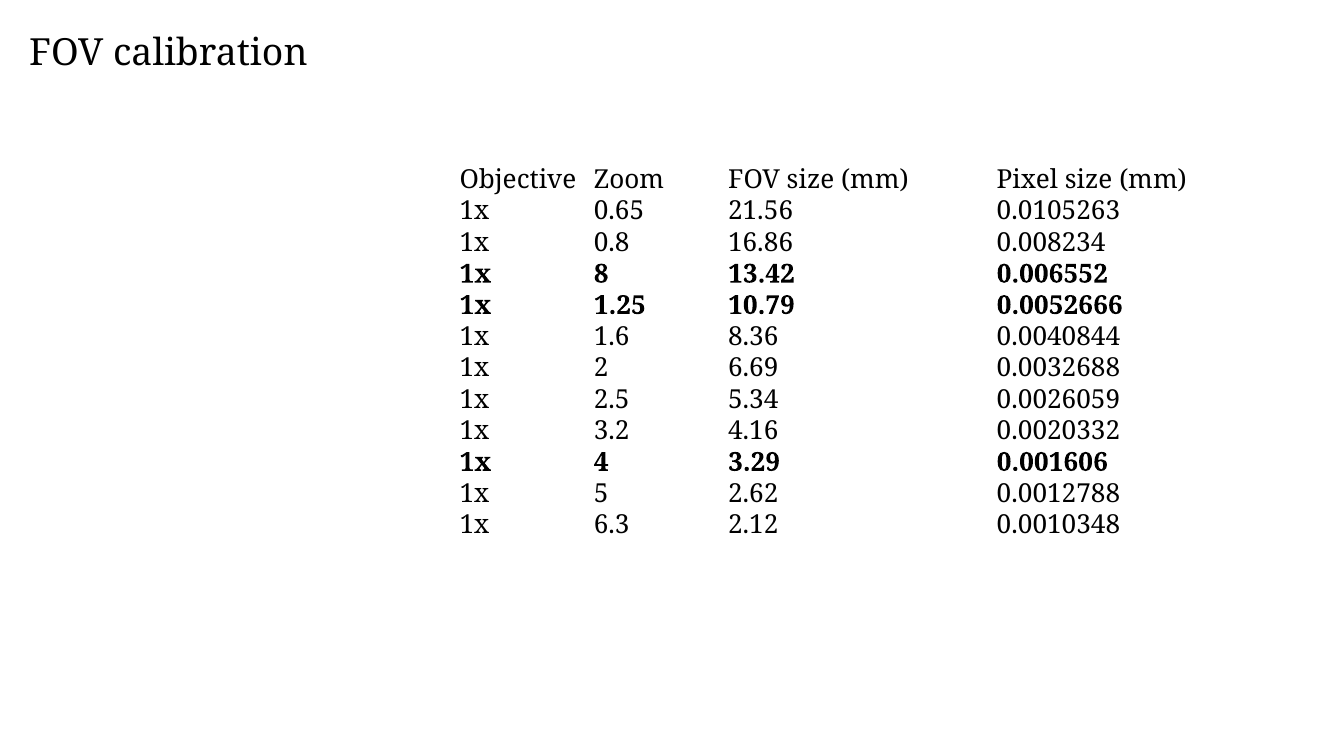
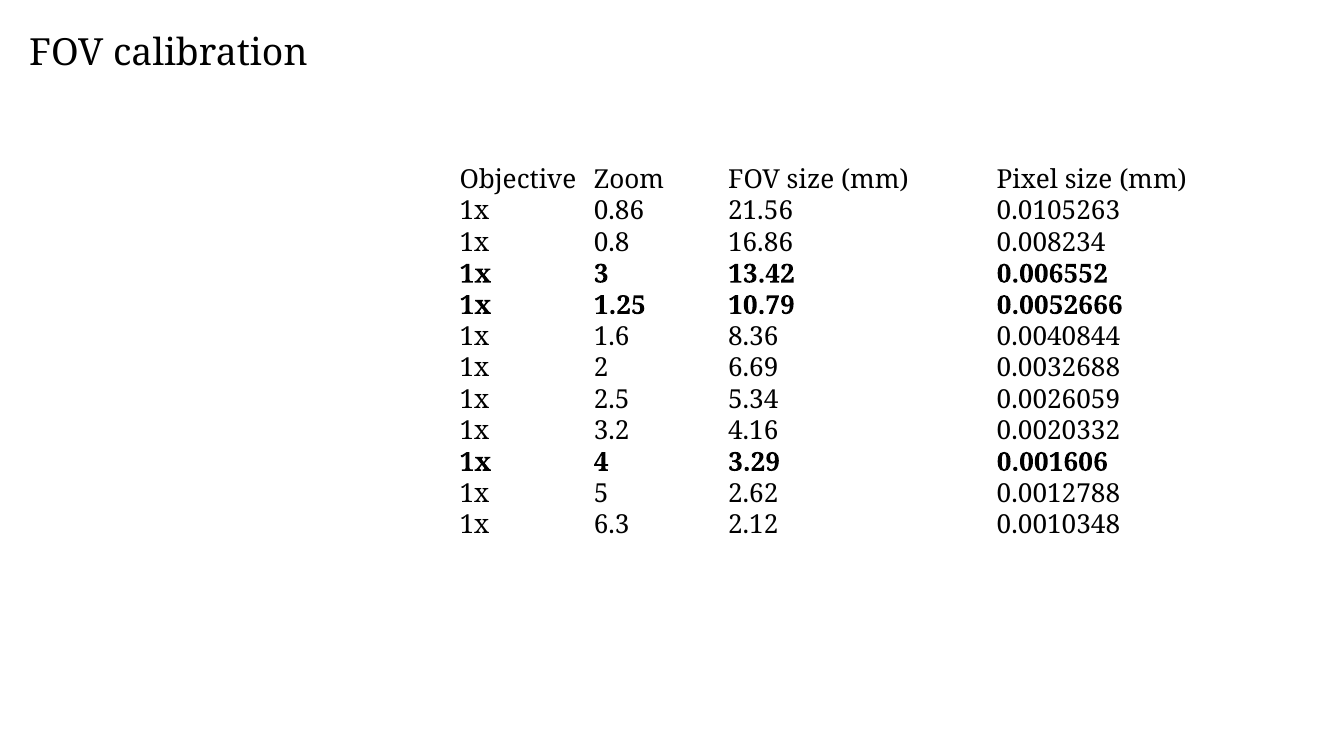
0.65: 0.65 -> 0.86 (619, 211)
8: 8 -> 3 (601, 274)
